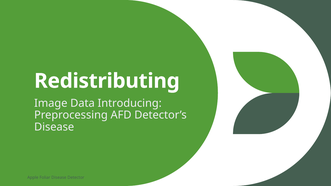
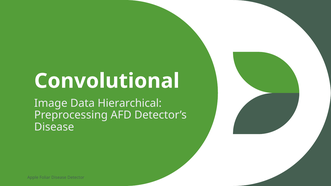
Redistributing: Redistributing -> Convolutional (107, 81)
Introducing: Introducing -> Hierarchical (130, 103)
